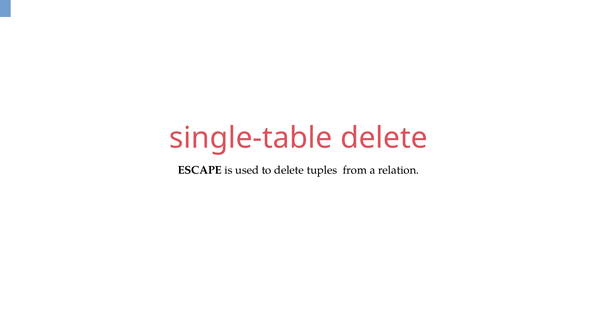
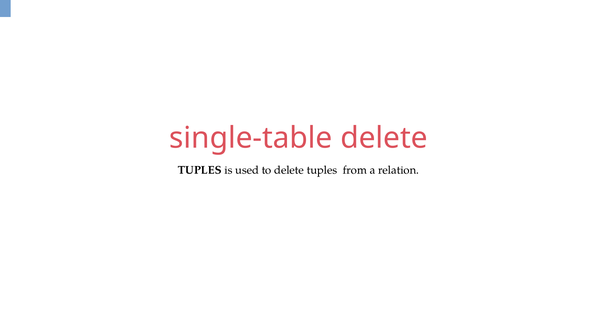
ESCAPE: ESCAPE -> TUPLES (200, 170)
